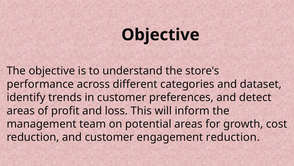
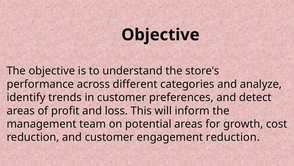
dataset: dataset -> analyze (261, 84)
